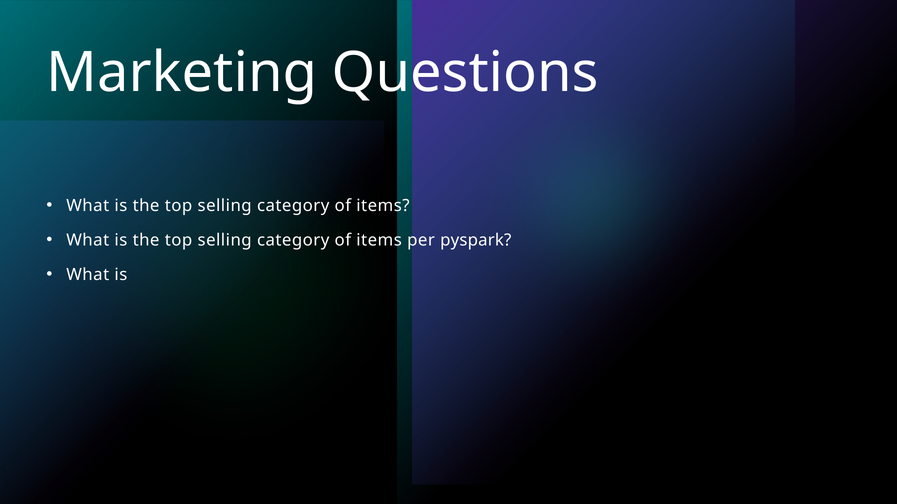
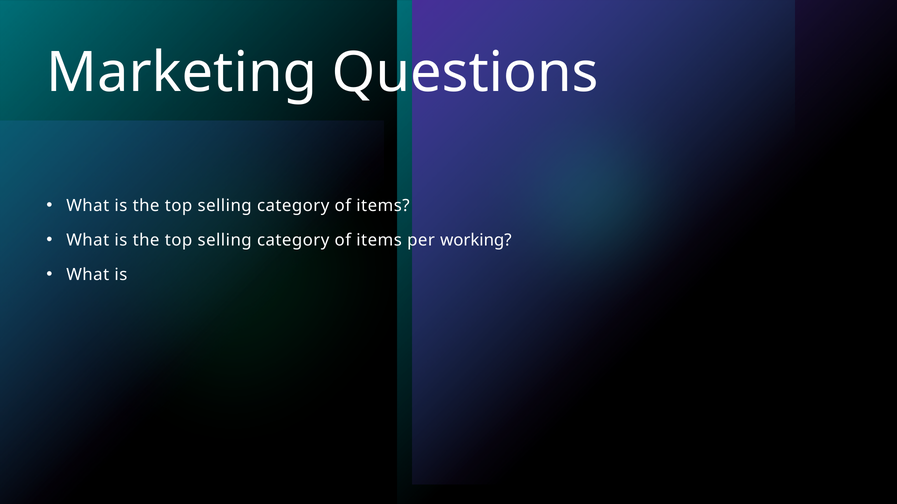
pyspark: pyspark -> working (476, 240)
